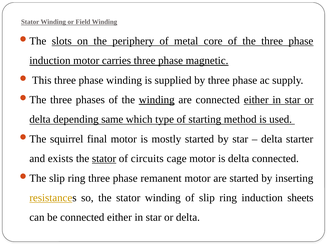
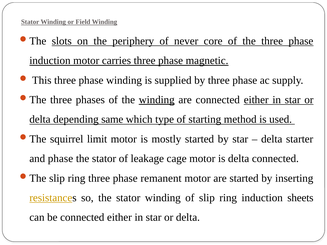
metal: metal -> never (186, 41)
final: final -> limit (97, 139)
and exists: exists -> phase (60, 159)
stator underline: present -> none (104, 159)
circuits: circuits -> leakage (147, 159)
